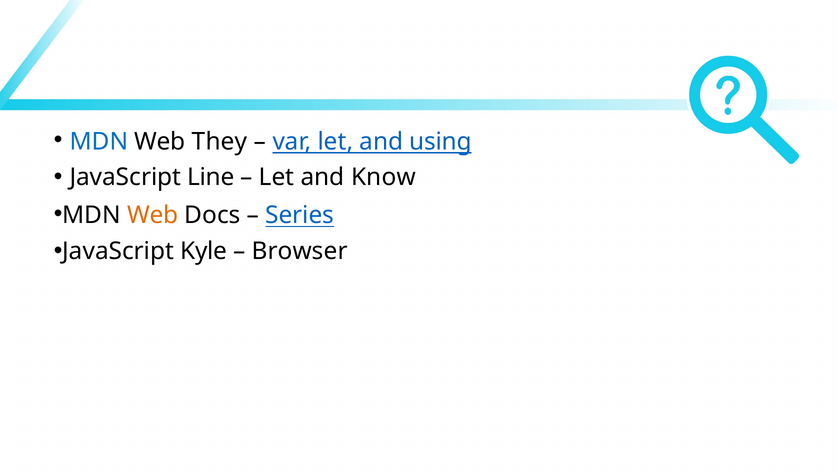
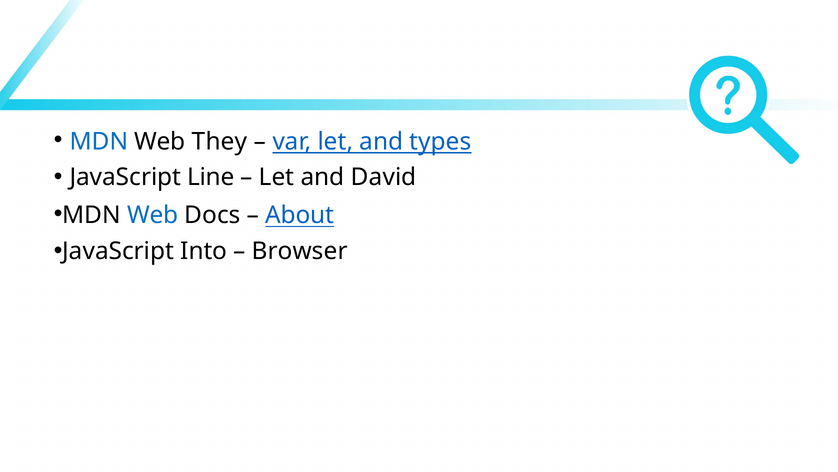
using: using -> types (440, 141)
Know: Know -> David (384, 177)
Web colour: orange -> blue (153, 215)
Series: Series -> About (300, 215)
Kyle: Kyle -> Into (204, 251)
